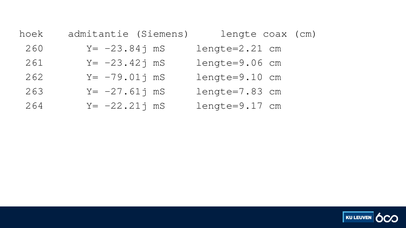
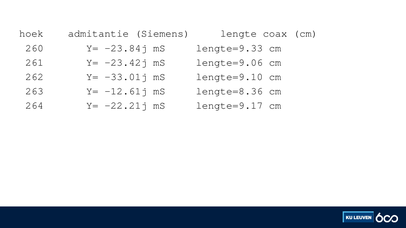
lengte=2.21: lengte=2.21 -> lengte=9.33 (229, 48)
-79.01j: -79.01j -> -33.01j (126, 77)
-27.61j: -27.61j -> -12.61j (126, 91)
lengte=7.83: lengte=7.83 -> lengte=8.36 (229, 91)
